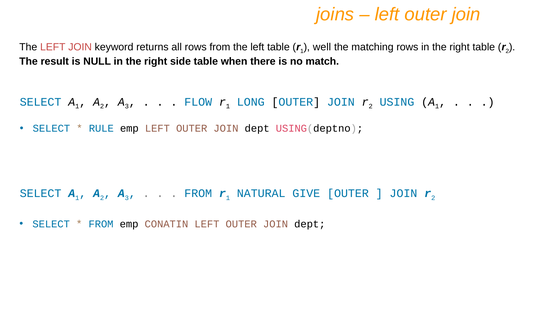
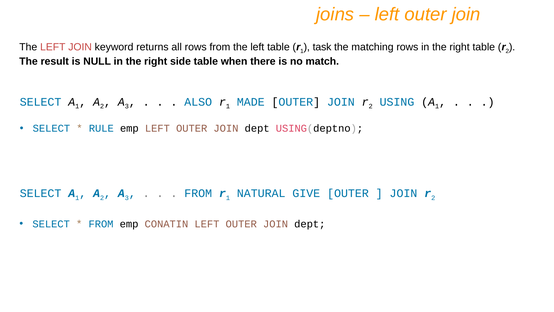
well: well -> task (322, 47)
FLOW: FLOW -> ALSO (198, 102)
LONG: LONG -> MADE (251, 102)
